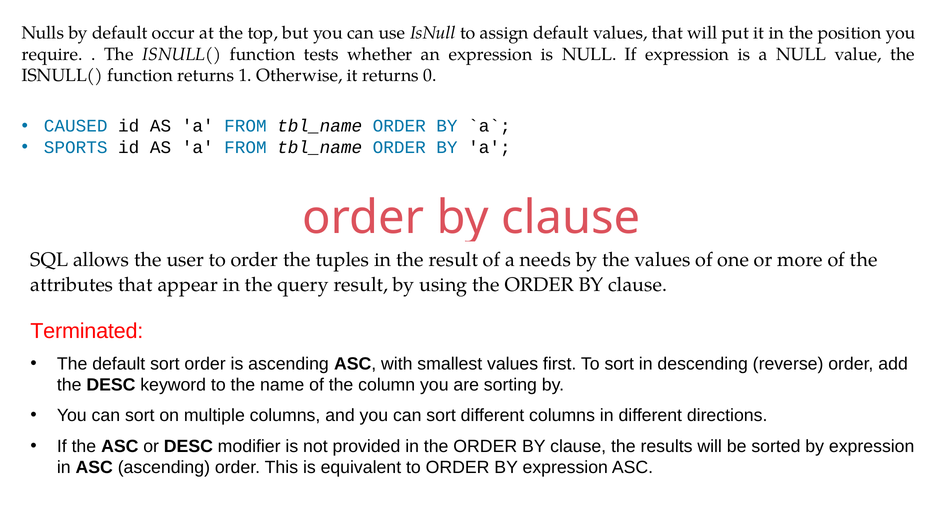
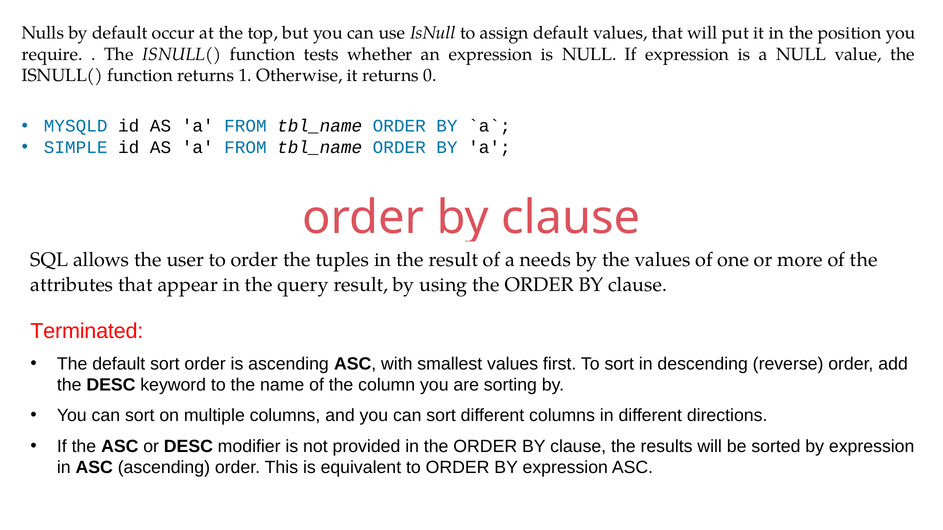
CAUSED: CAUSED -> MYSQLD (76, 126)
SPORTS: SPORTS -> SIMPLE (76, 147)
